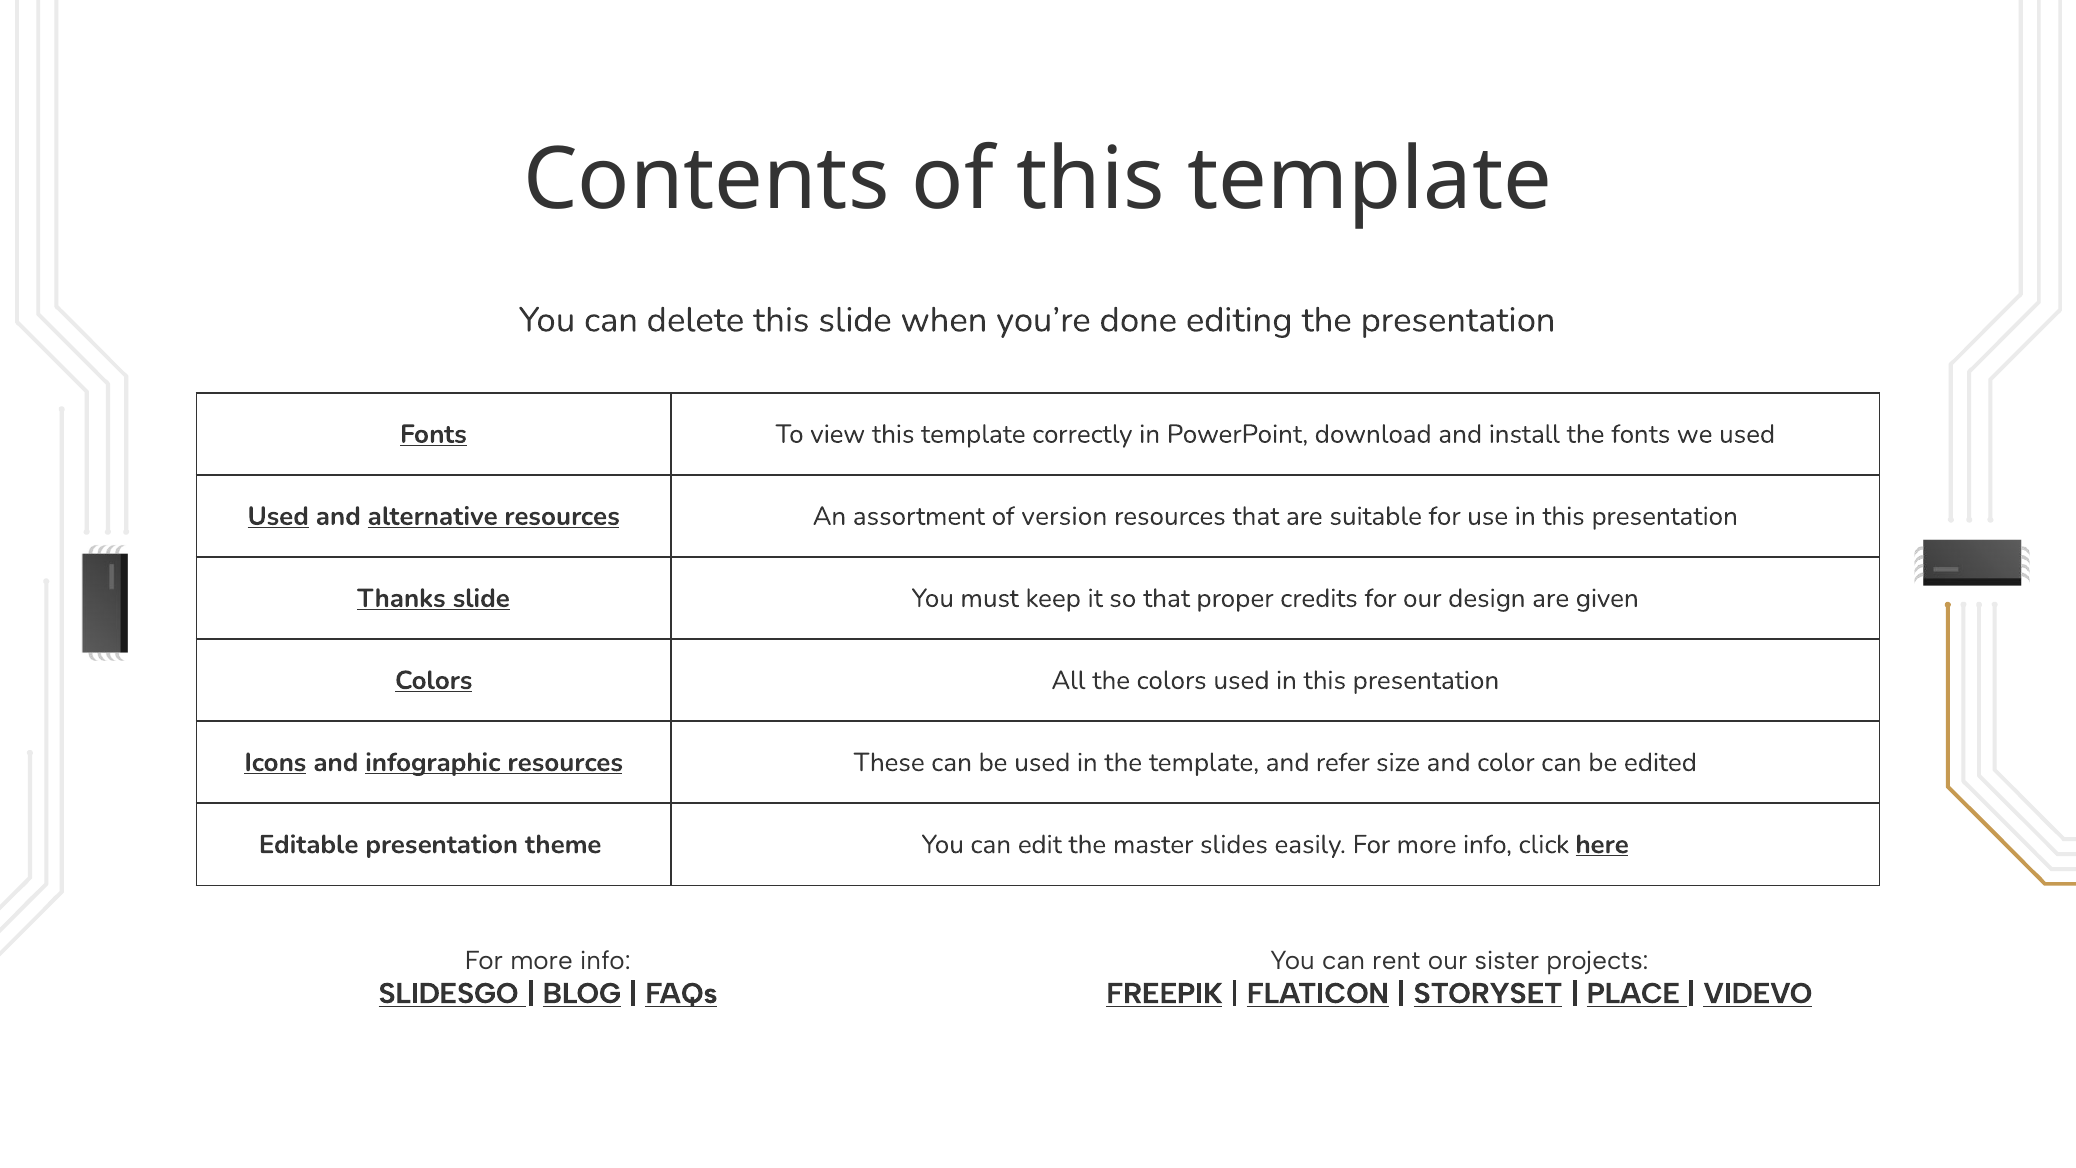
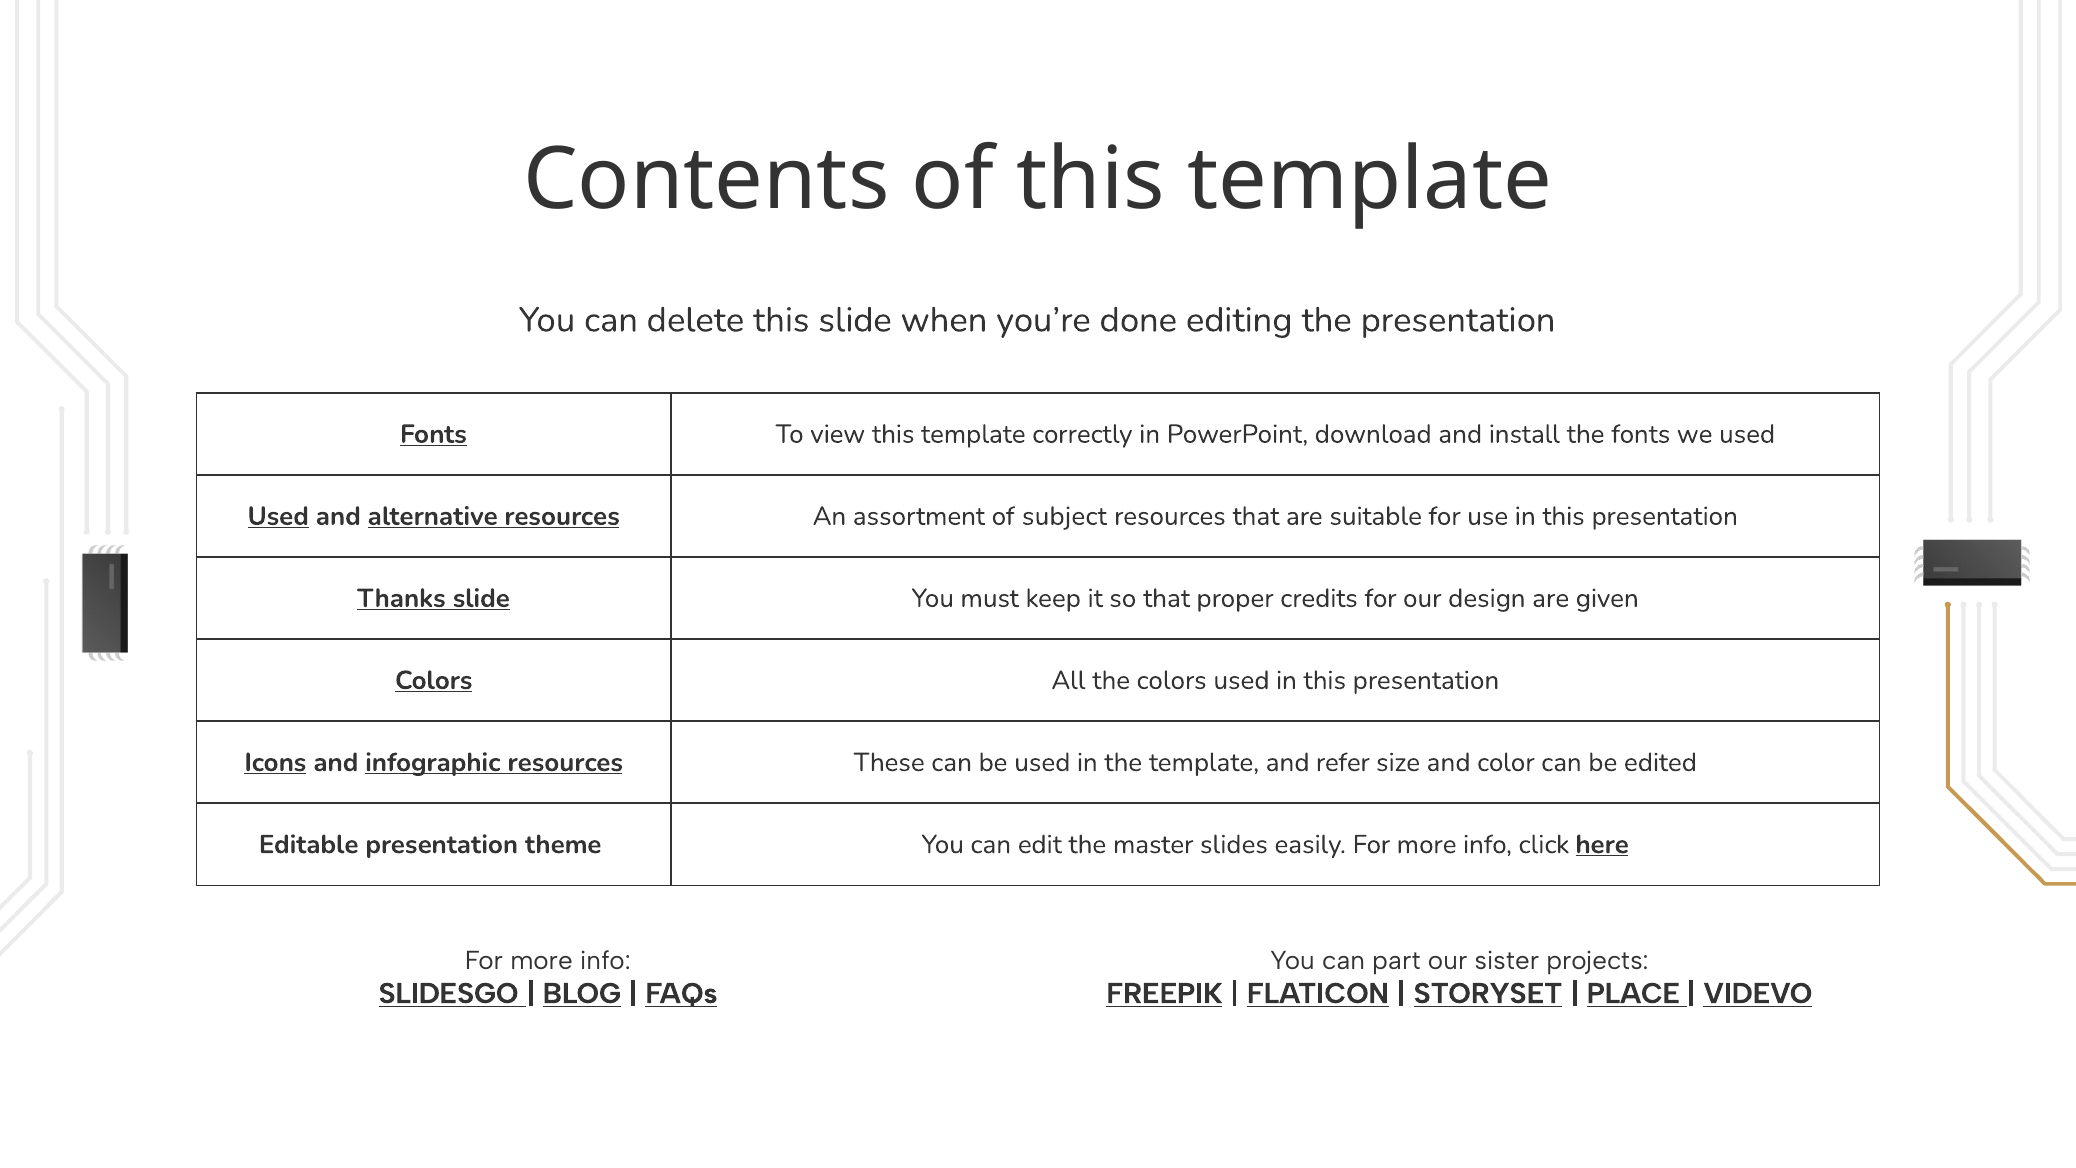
version: version -> subject (1064, 516)
rent: rent -> part (1396, 960)
